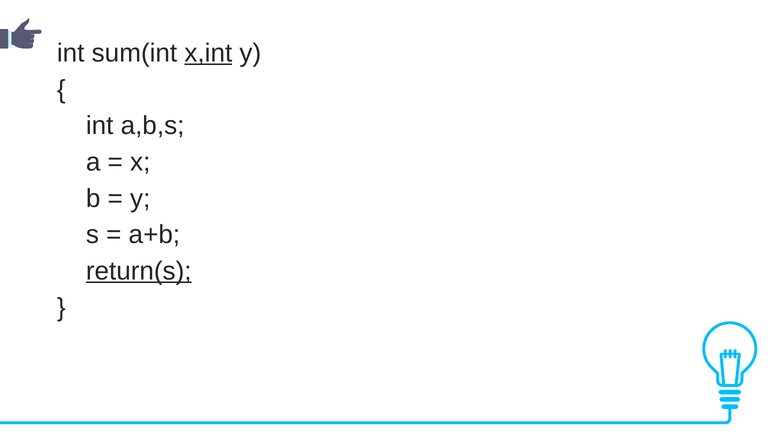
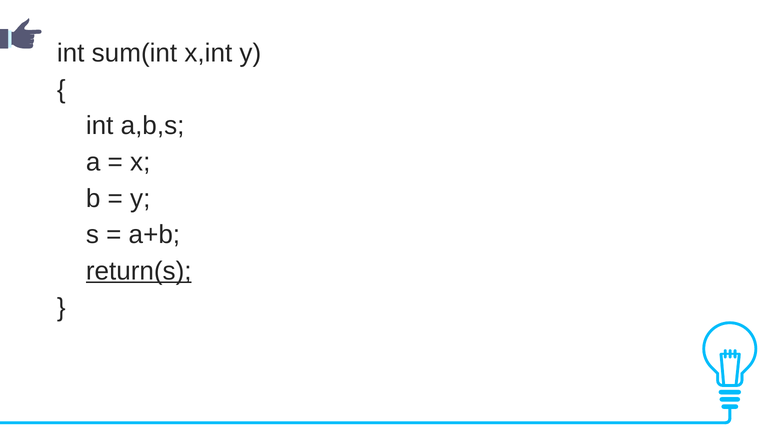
x,int underline: present -> none (208, 53)
